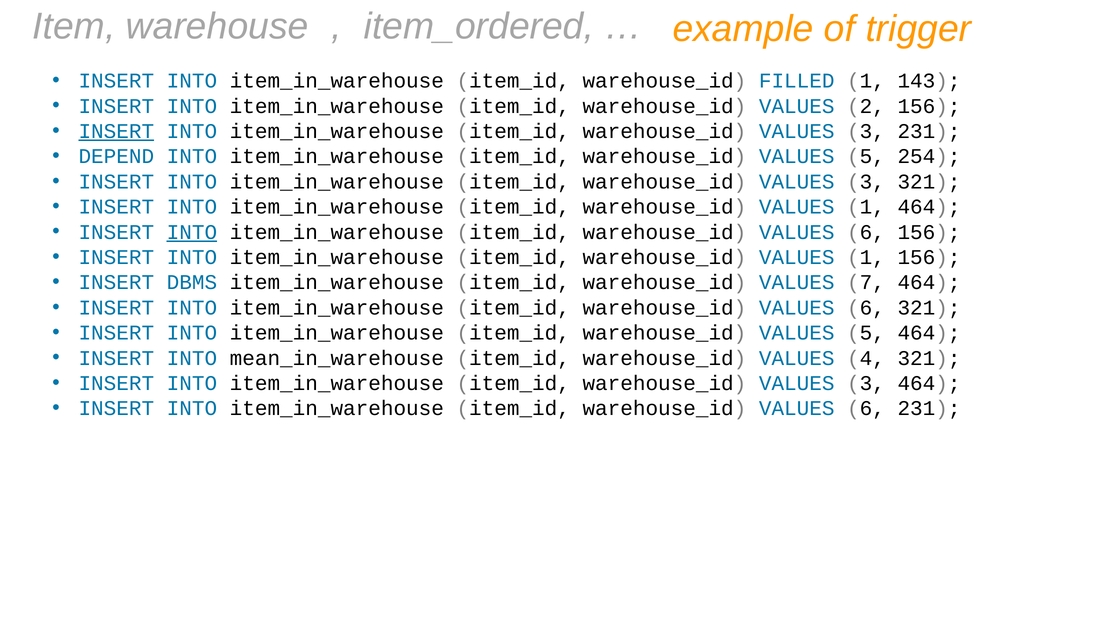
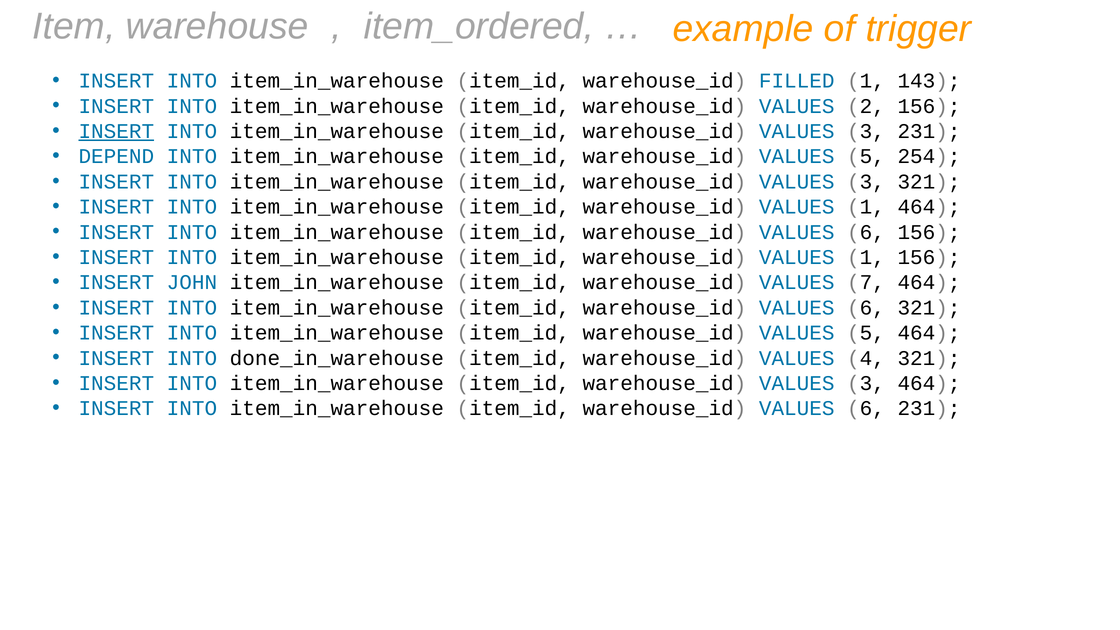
INTO underline: present -> none (192, 232)
DBMS: DBMS -> JOHN (192, 283)
mean_in_warehouse: mean_in_warehouse -> done_in_warehouse (337, 358)
